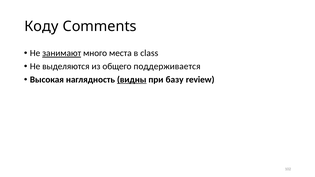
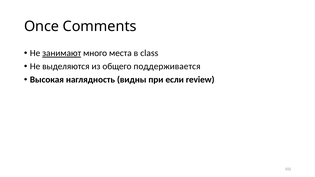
Коду: Коду -> Once (41, 26)
видны underline: present -> none (132, 80)
базу: базу -> если (175, 80)
